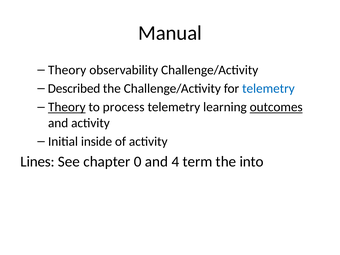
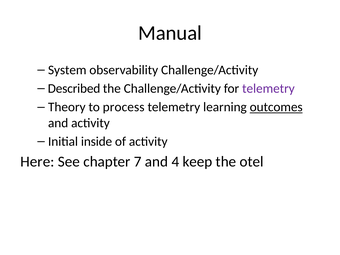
Theory: Theory -> System (67, 70)
telemetry colour: blue -> purple (268, 89)
Theory underline: present -> none (67, 107)
Lines: Lines -> Here (37, 162)
0: 0 -> 7 (138, 162)
term: term -> keep (197, 162)
into: into -> otel (252, 162)
